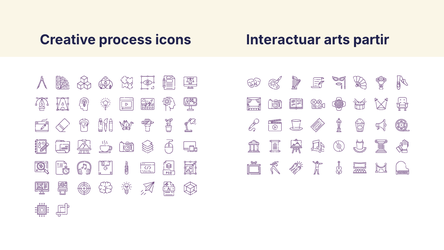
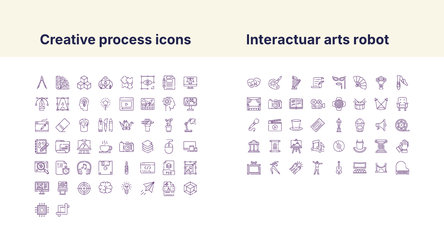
partir: partir -> robot (371, 40)
